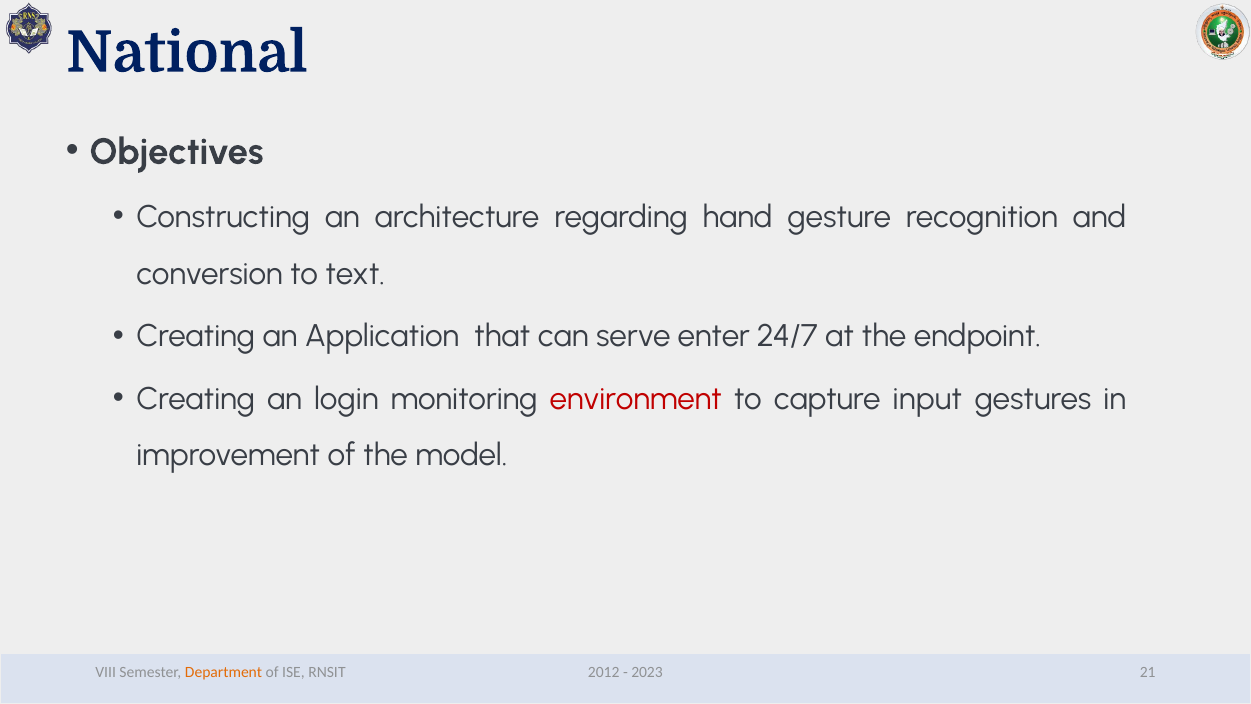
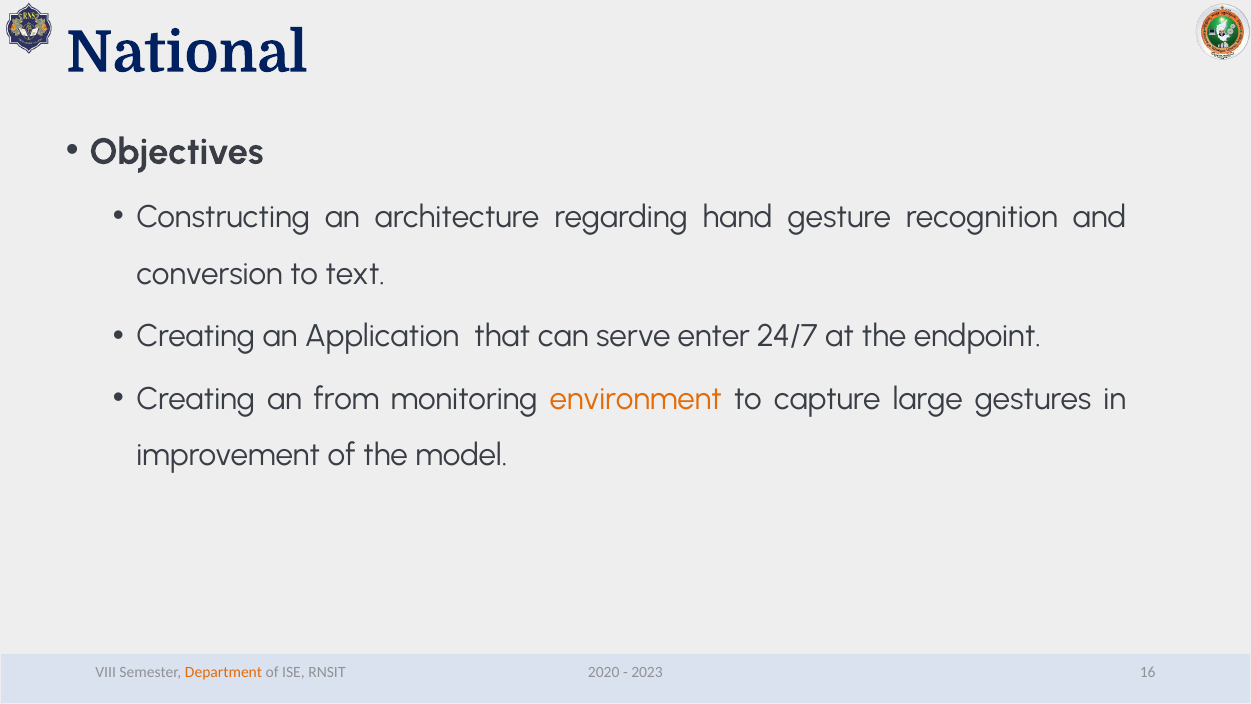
login: login -> from (346, 399)
environment colour: red -> orange (636, 399)
input: input -> large (928, 399)
2012: 2012 -> 2020 (604, 672)
21: 21 -> 16 (1148, 672)
